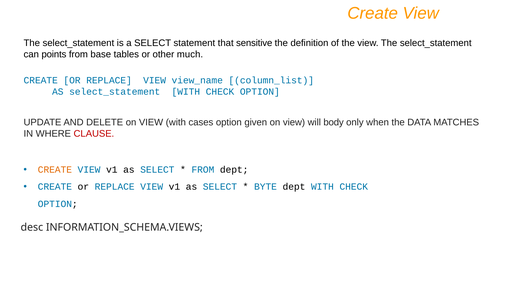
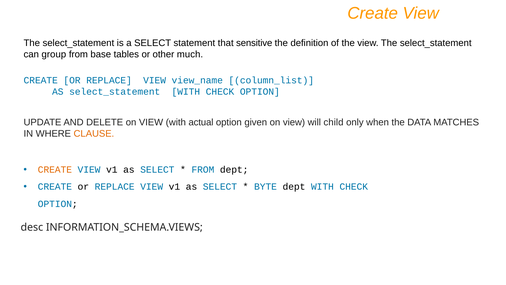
points: points -> group (54, 54)
cases: cases -> actual (201, 122)
body: body -> child (334, 122)
CLAUSE colour: red -> orange (94, 134)
